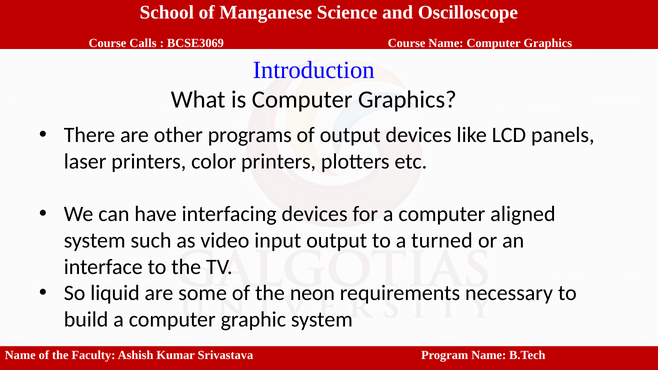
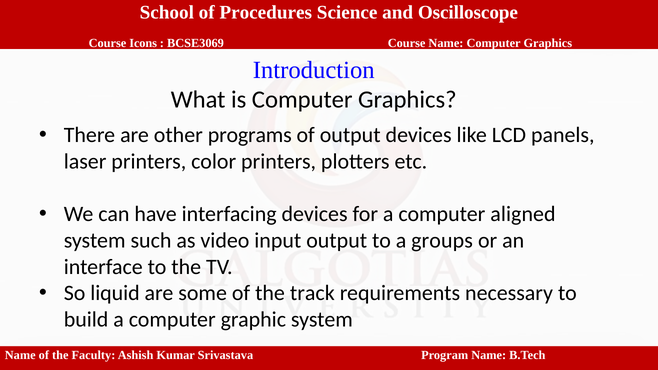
Manganese: Manganese -> Procedures (266, 13)
Calls: Calls -> Icons (143, 43)
turned: turned -> groups (442, 241)
neon: neon -> track (312, 293)
